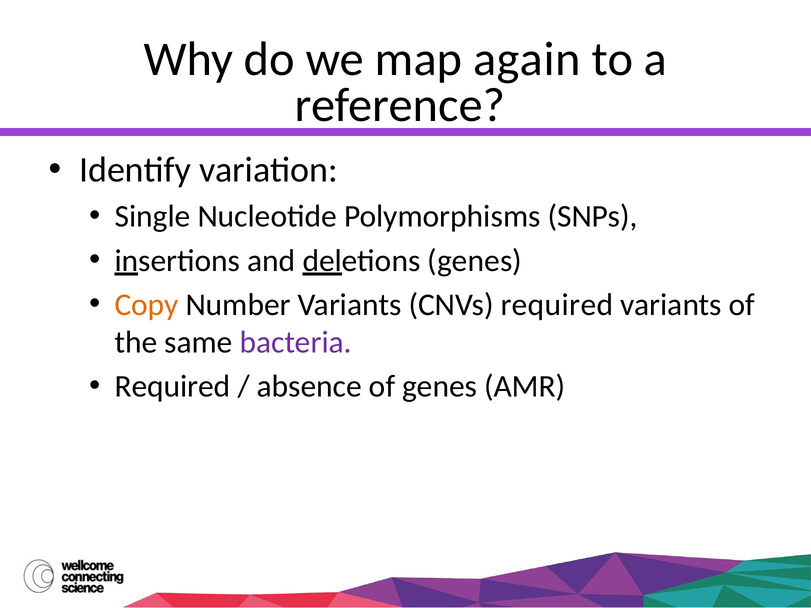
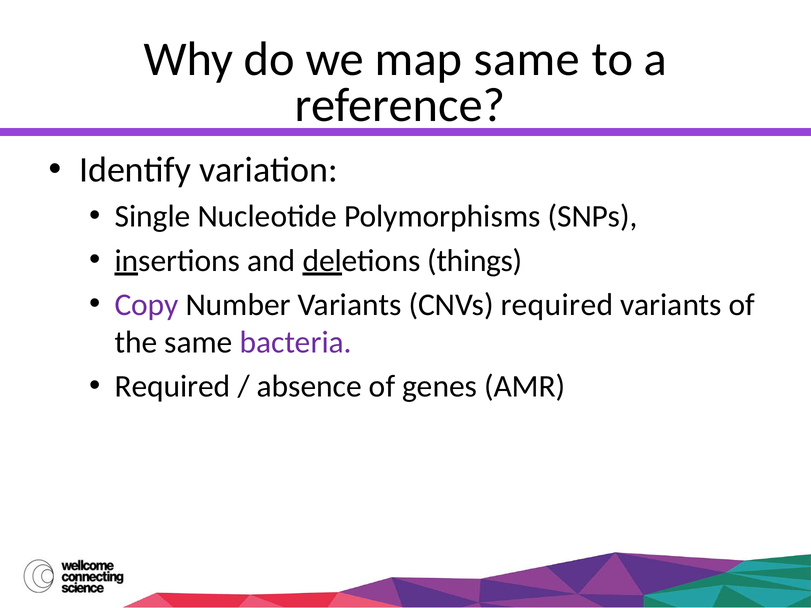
map again: again -> same (527, 59)
deletions genes: genes -> things (475, 261)
Copy colour: orange -> purple (147, 305)
